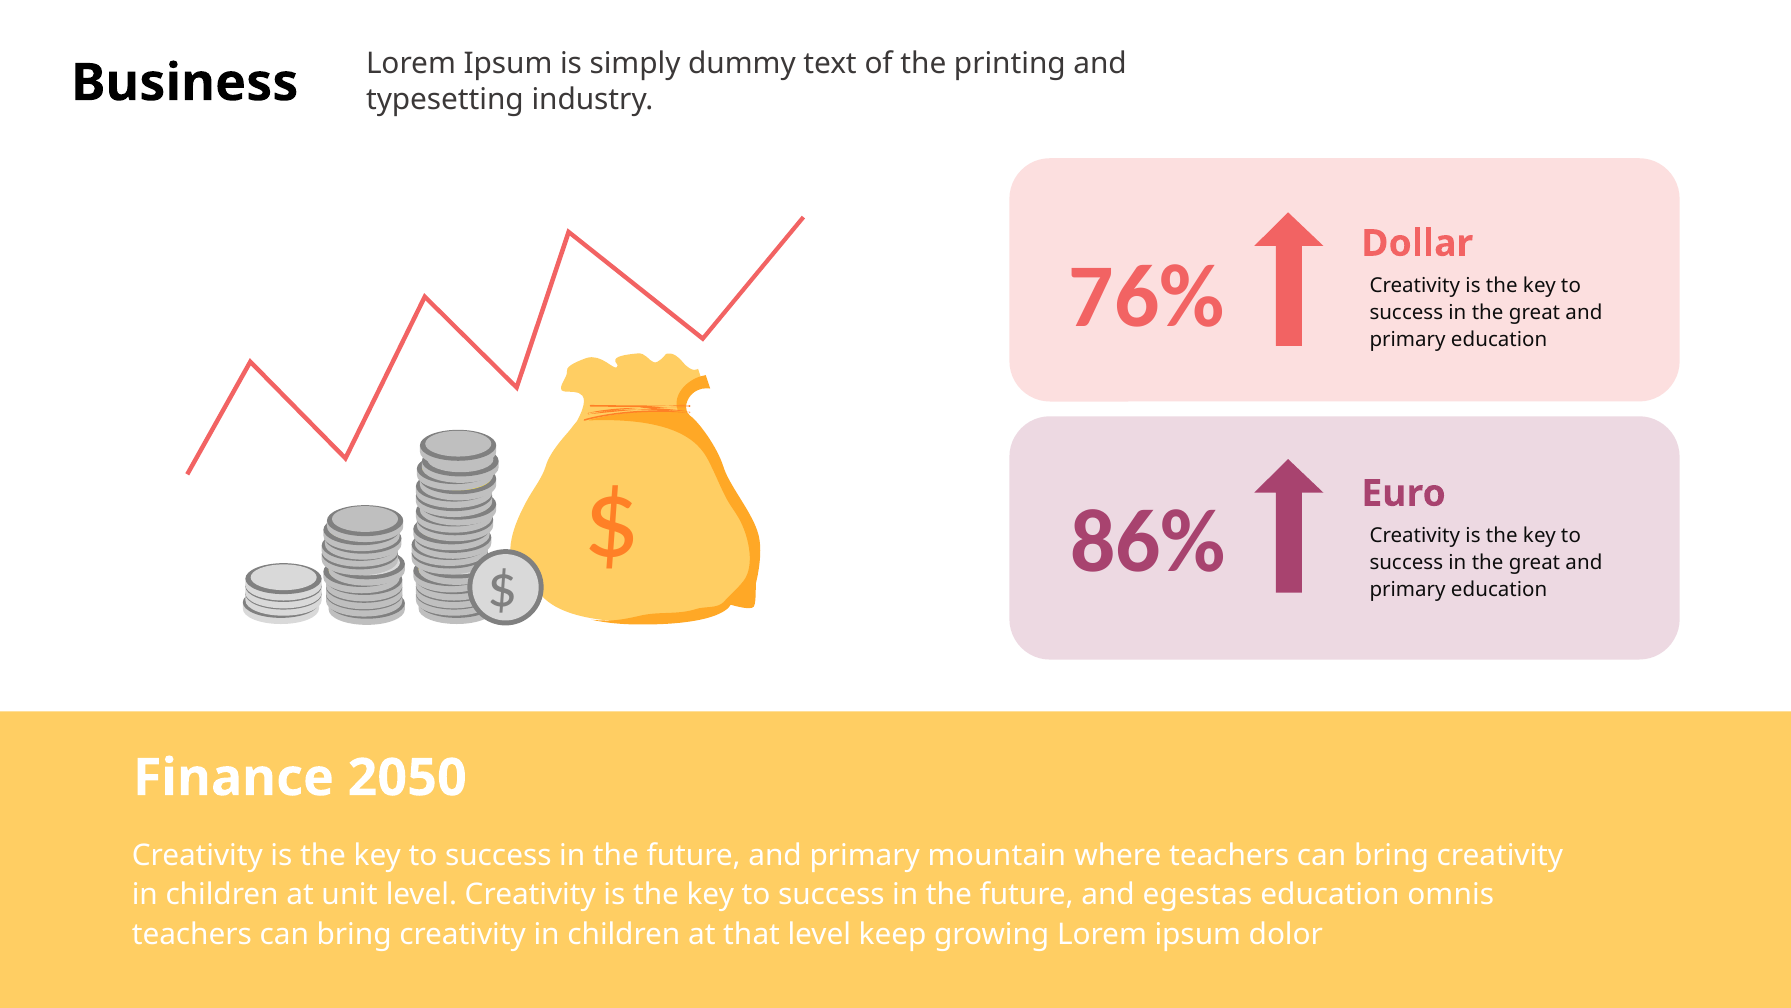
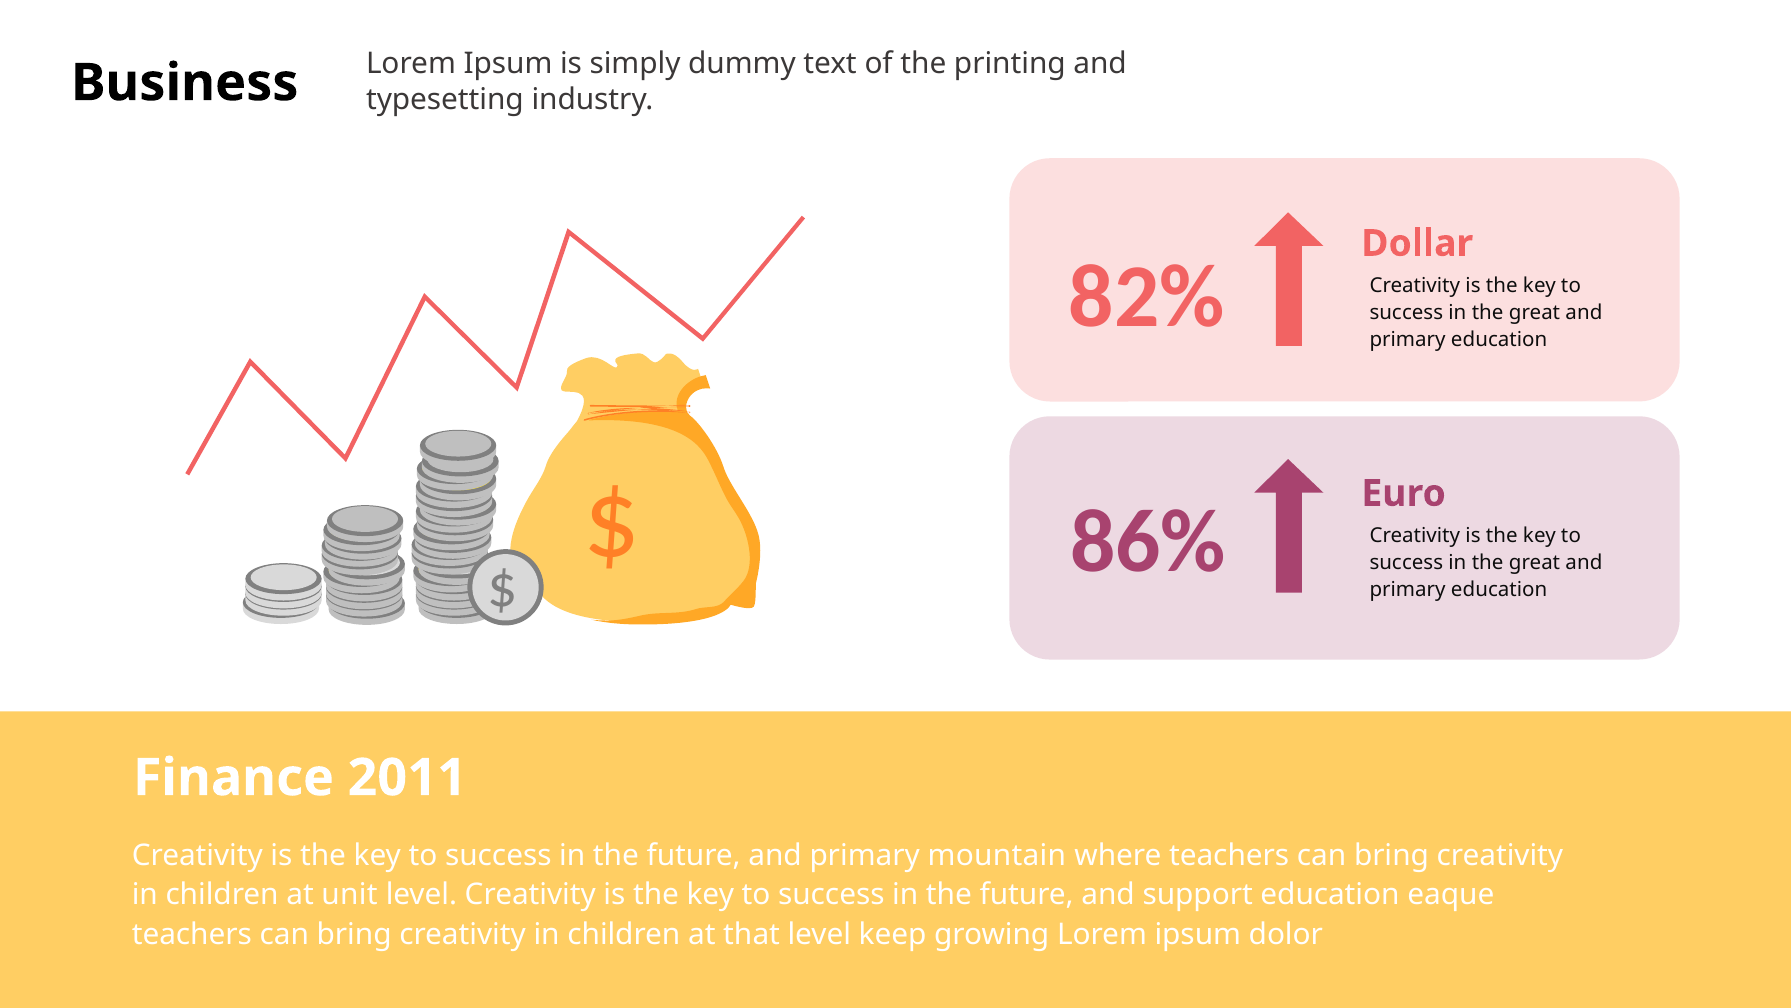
76%: 76% -> 82% (1147, 297)
2050: 2050 -> 2011 (407, 778)
egestas: egestas -> support (1198, 895)
omnis: omnis -> eaque (1451, 895)
